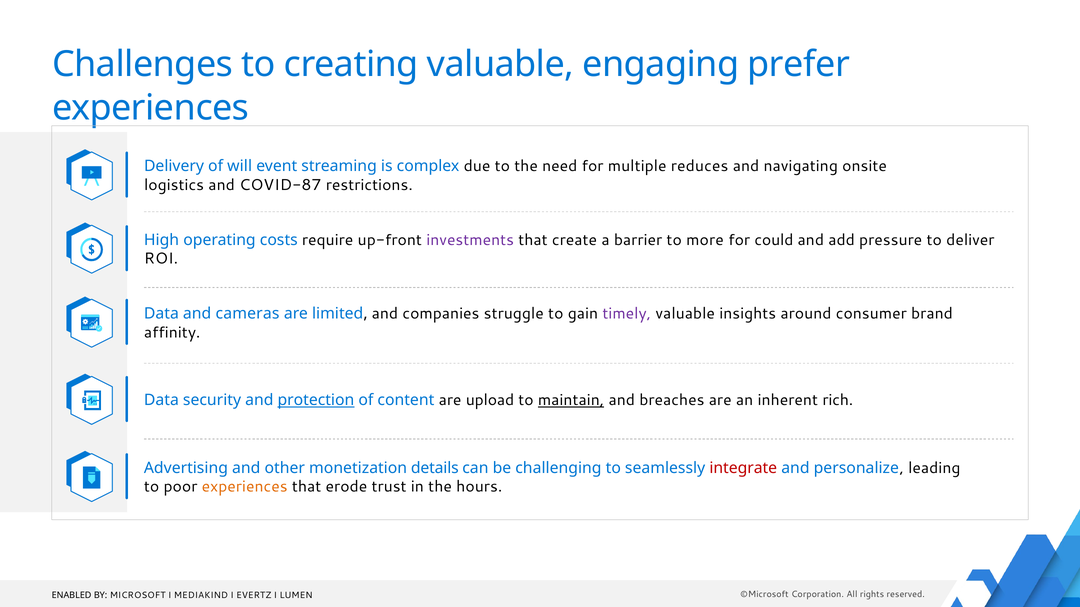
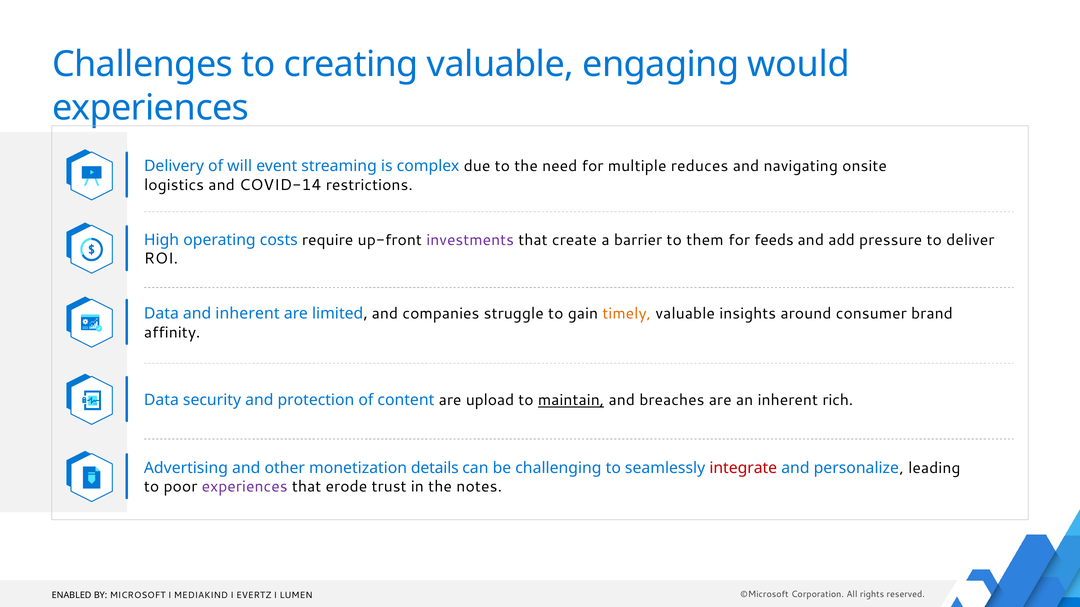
prefer: prefer -> would (799, 65)
COVID-87: COVID-87 -> COVID-14 (280, 185)
more: more -> them (705, 240)
could: could -> feeds (774, 240)
and cameras: cameras -> inherent (248, 314)
timely colour: purple -> orange (627, 314)
protection underline: present -> none (316, 400)
experiences colour: orange -> purple (245, 487)
hours: hours -> notes (479, 487)
